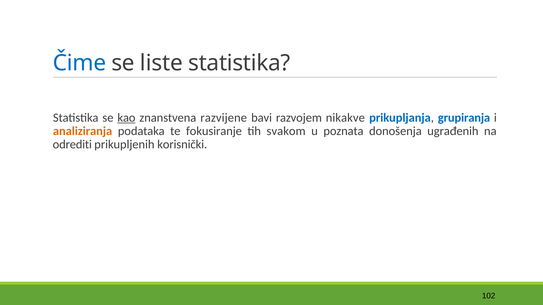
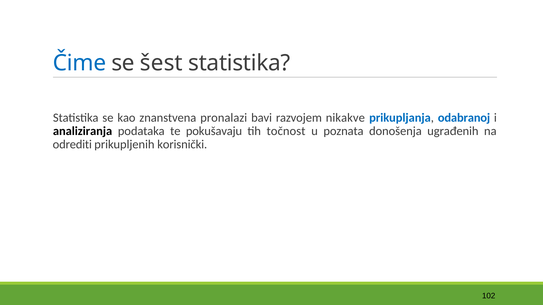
liste: liste -> šest (161, 63)
kao underline: present -> none (126, 118)
razvijene: razvijene -> pronalazi (224, 118)
grupiranja: grupiranja -> odabranoj (464, 118)
analiziranja colour: orange -> black (83, 131)
fokusiranje: fokusiranje -> pokušavaju (214, 131)
svakom: svakom -> točnost (286, 131)
